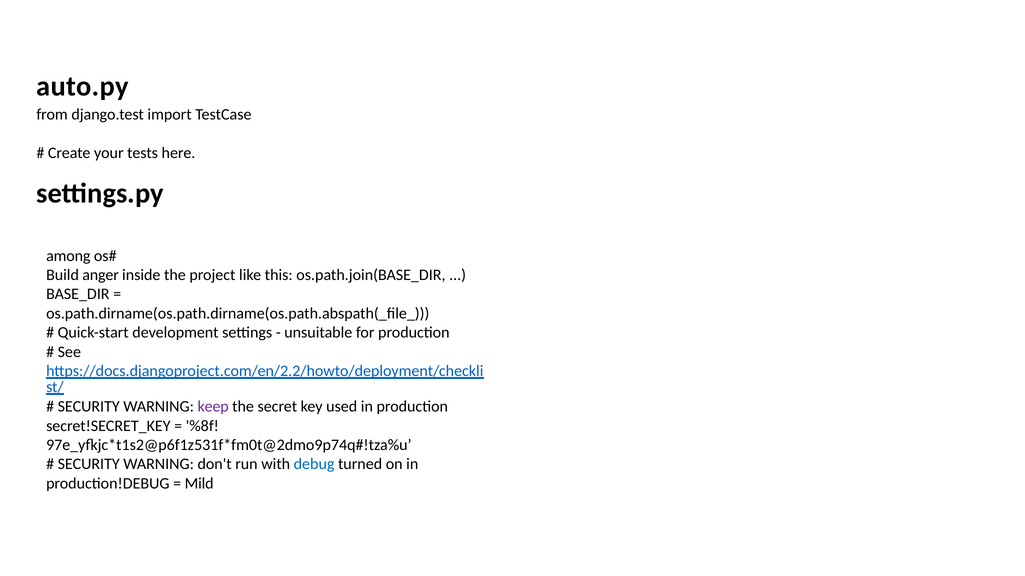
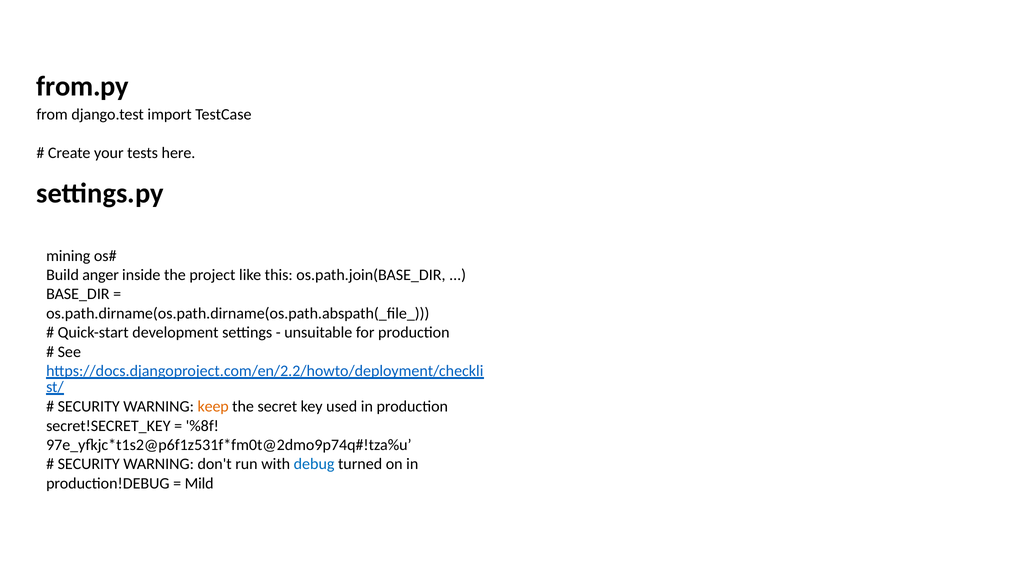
auto.py: auto.py -> from.py (83, 87)
among: among -> mining (68, 256)
keep colour: purple -> orange (213, 407)
